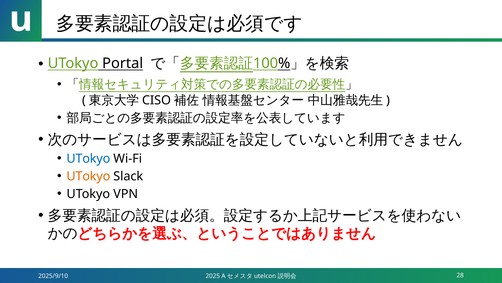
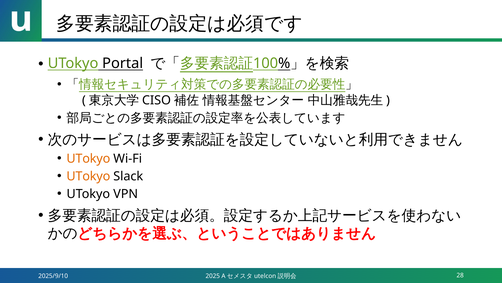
UTokyo colour: blue -> orange (88, 158)
